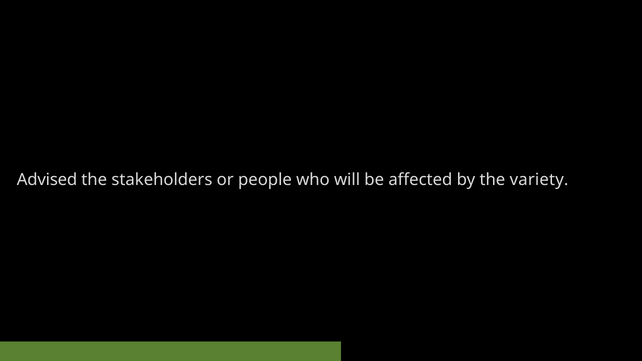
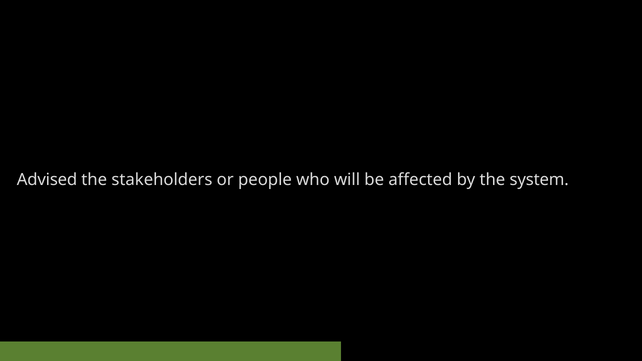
variety: variety -> system (539, 180)
